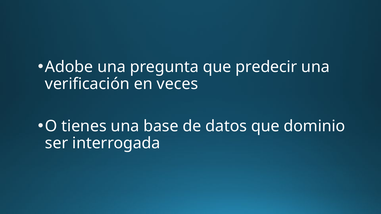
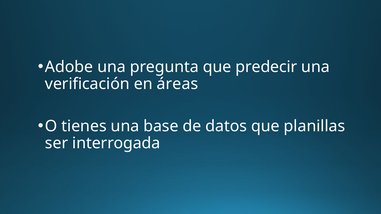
veces: veces -> áreas (177, 84)
dominio: dominio -> planillas (314, 126)
